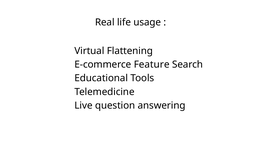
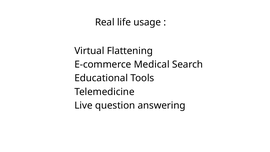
Feature: Feature -> Medical (152, 64)
